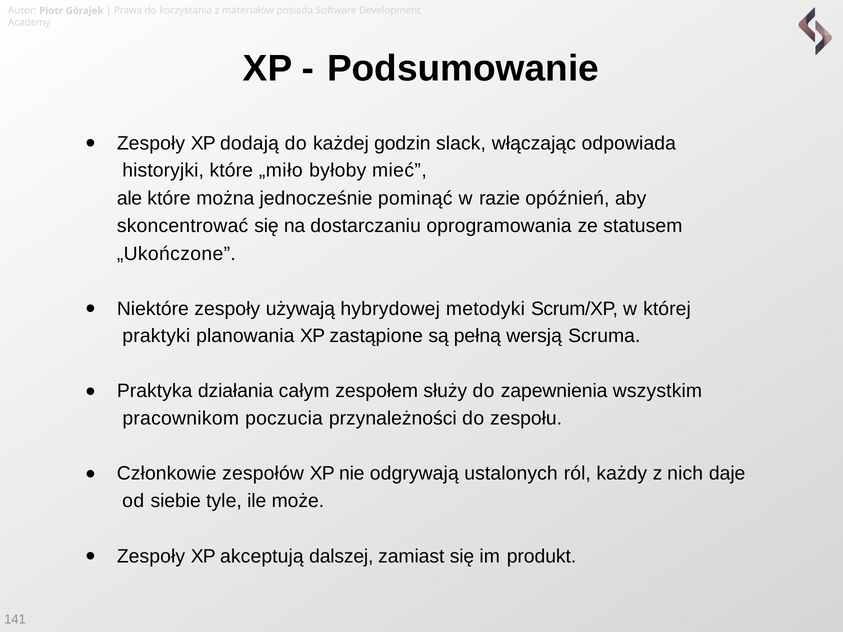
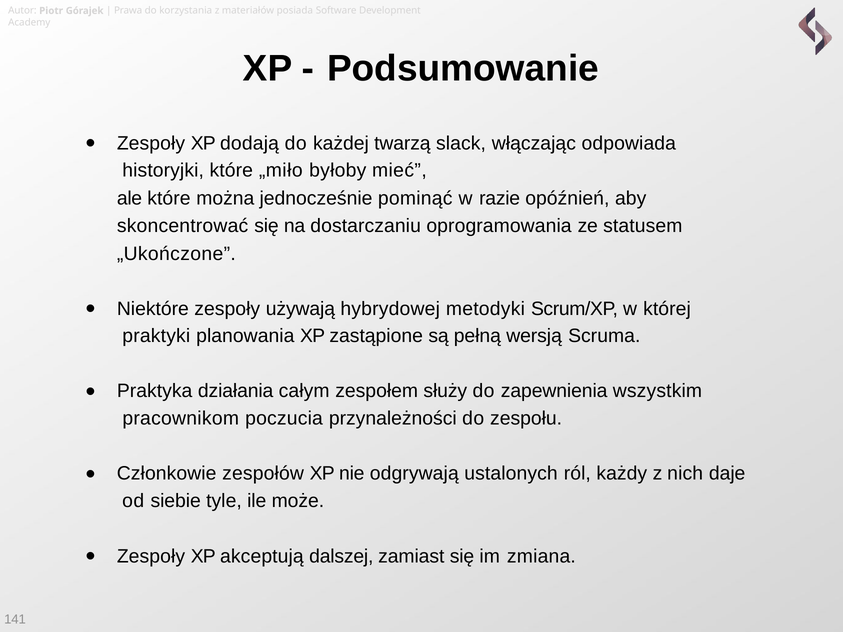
godzin: godzin -> twarzą (402, 143)
produkt: produkt -> zmiana (541, 557)
